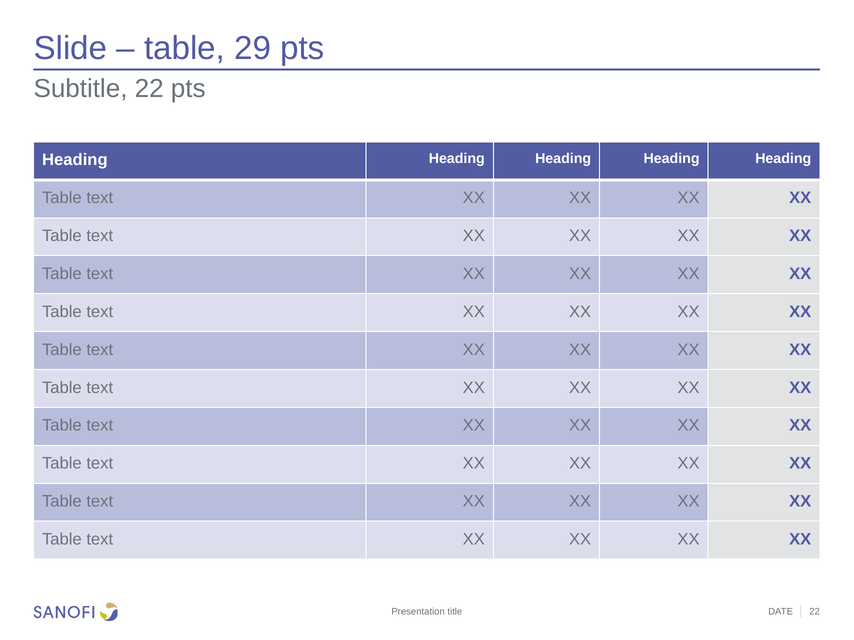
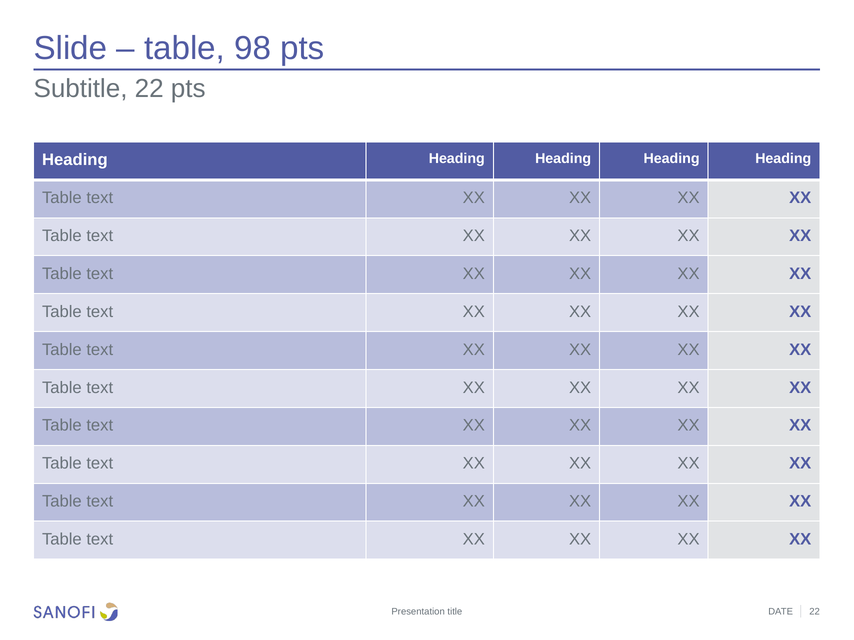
29: 29 -> 98 (253, 48)
